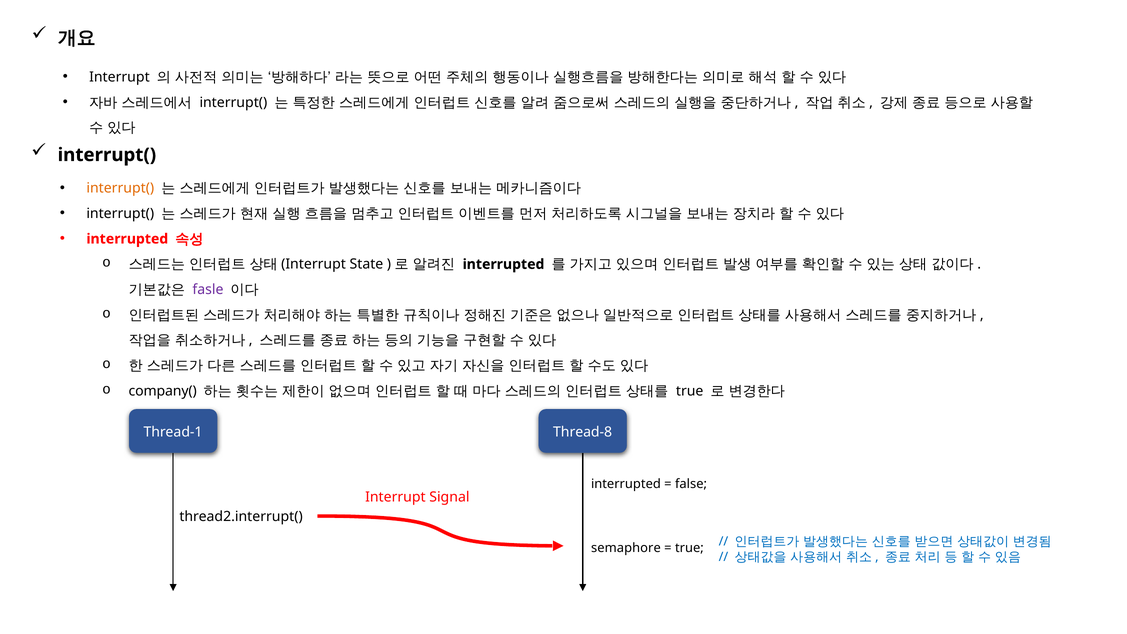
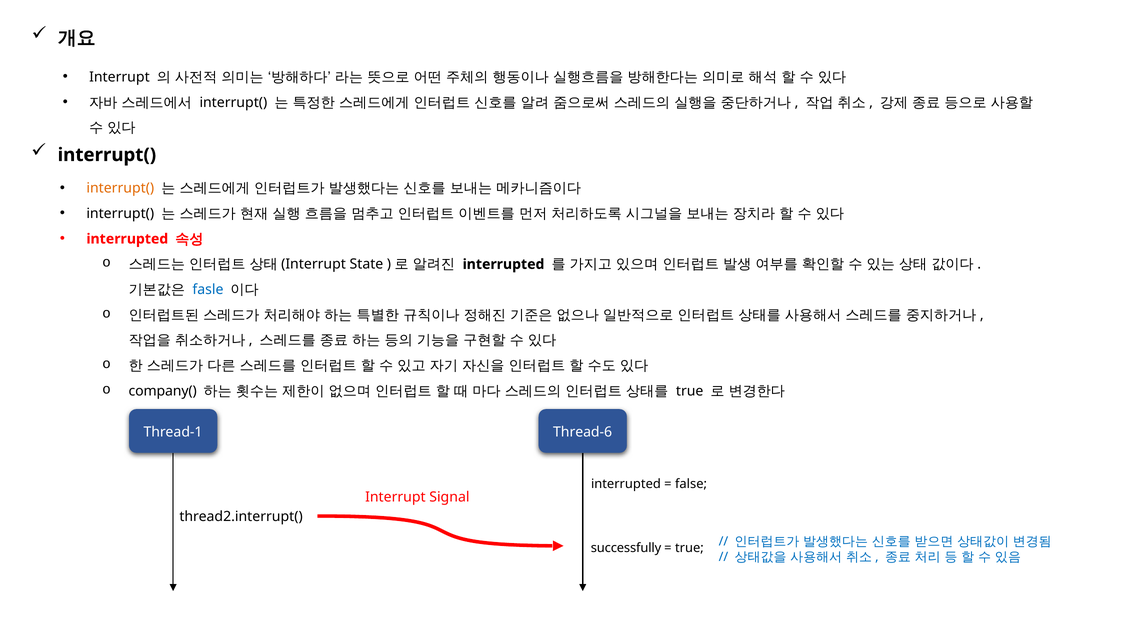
fasle colour: purple -> blue (208, 290)
Thread-8: Thread-8 -> Thread-6 (583, 432)
semaphore: semaphore -> successfully (626, 548)
